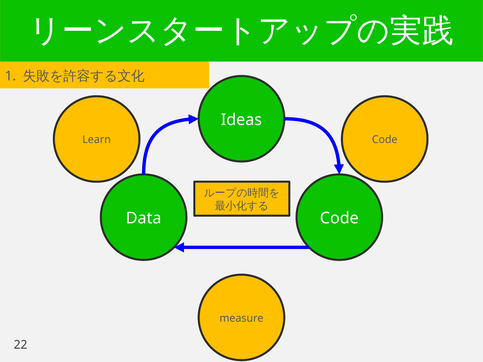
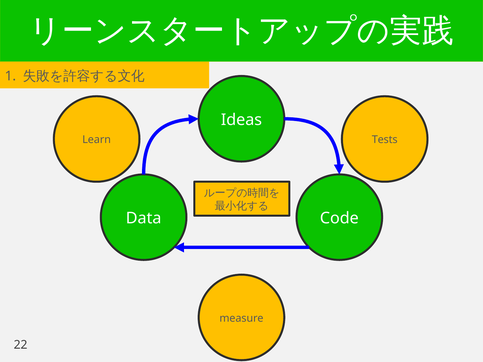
Learn Code: Code -> Tests (385, 140)
